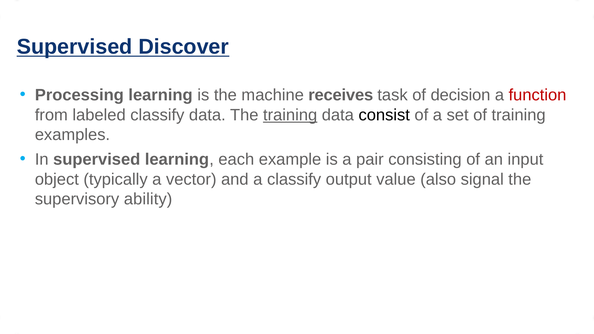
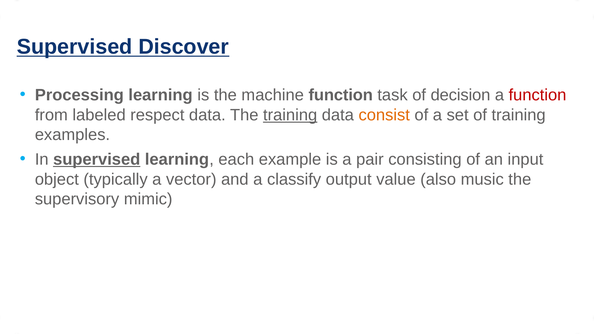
machine receives: receives -> function (341, 95)
labeled classify: classify -> respect (157, 115)
consist colour: black -> orange (384, 115)
supervised underline: none -> present (97, 160)
signal: signal -> music (482, 179)
ability: ability -> mimic (148, 199)
